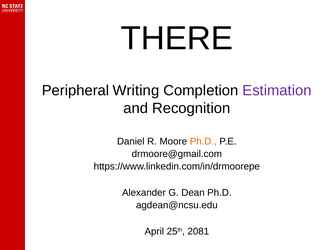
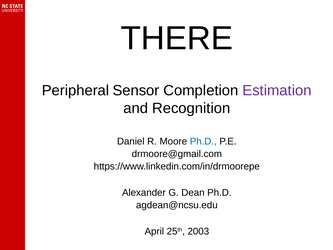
Writing: Writing -> Sensor (136, 90)
Ph.D colour: orange -> blue (203, 141)
2081: 2081 -> 2003 (198, 231)
